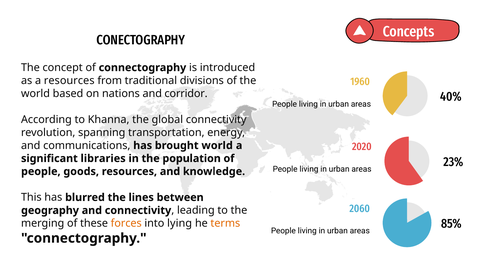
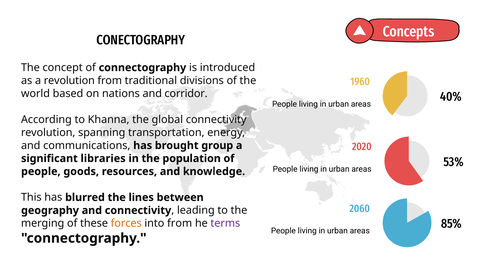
a resources: resources -> revolution (69, 81)
brought world: world -> group (217, 145)
23%: 23% -> 53% (453, 162)
into lying: lying -> from (180, 223)
terms colour: orange -> purple (225, 223)
